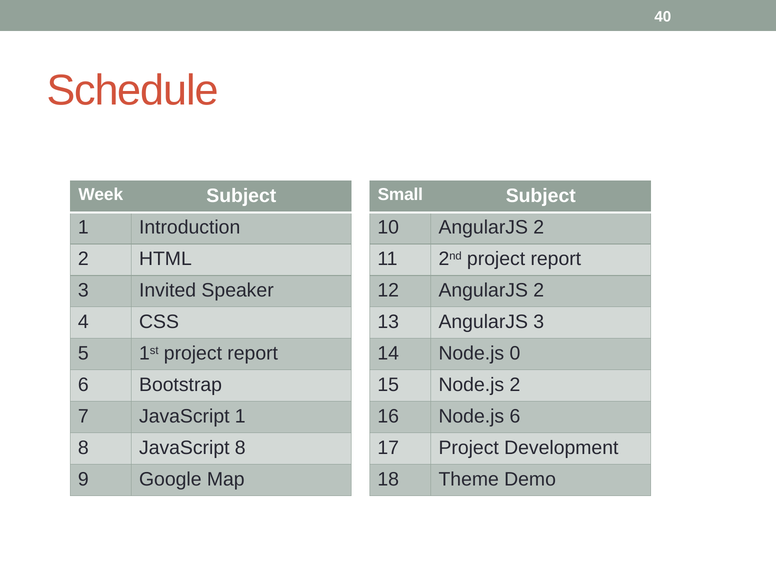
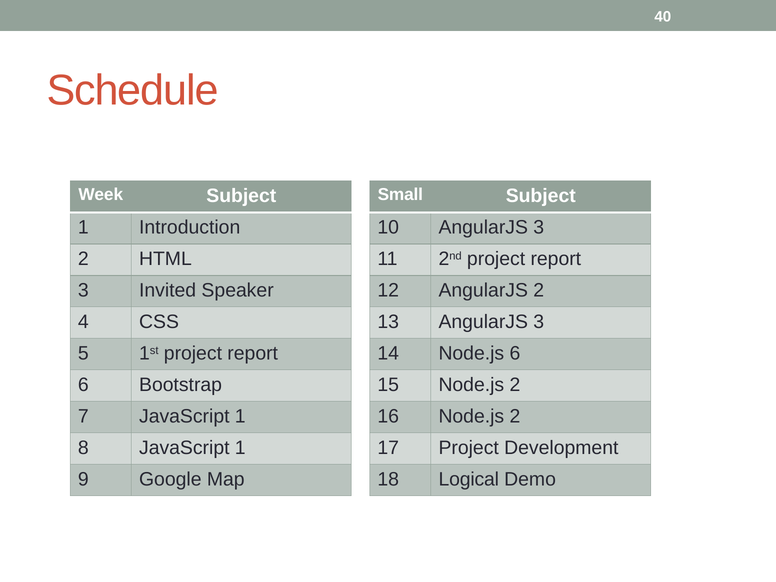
10 AngularJS 2: 2 -> 3 (539, 228)
Node.js 0: 0 -> 6 (515, 353)
16 Node.js 6: 6 -> 2 (515, 416)
8 JavaScript 8: 8 -> 1 (240, 448)
Theme: Theme -> Logical (469, 479)
